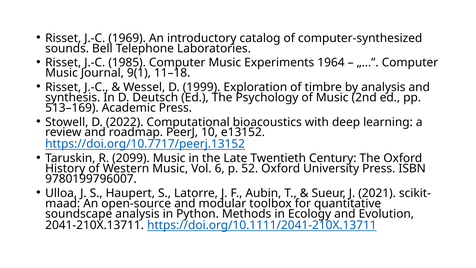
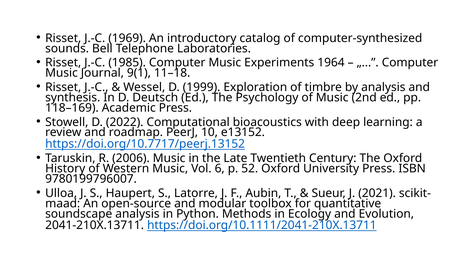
513–169: 513–169 -> 118–169 (72, 108)
2099: 2099 -> 2006 (131, 158)
